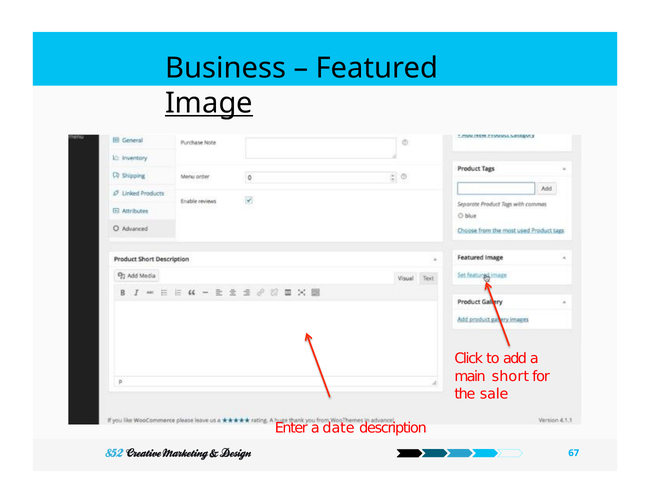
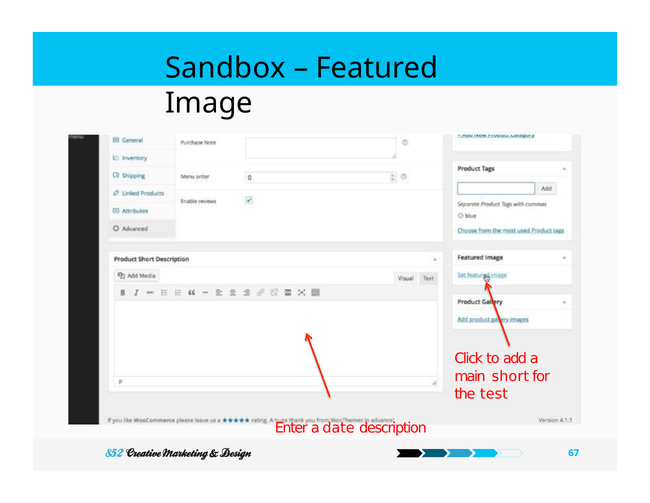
Business: Business -> Sandbox (225, 68)
Image underline: present -> none (209, 103)
sale: sale -> test (494, 394)
